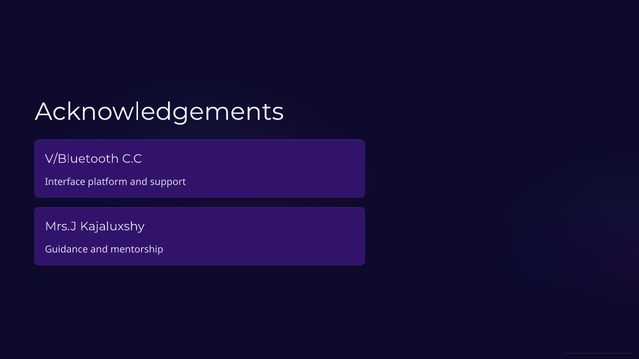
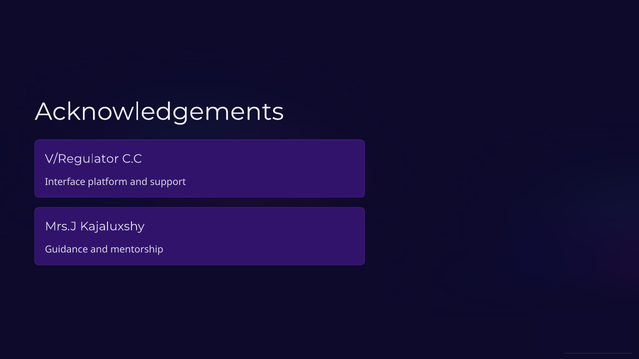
V/Bluetooth: V/Bluetooth -> V/Regulator (82, 159)
